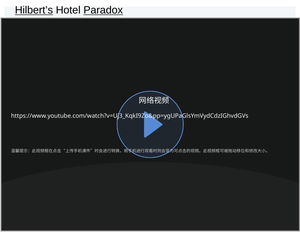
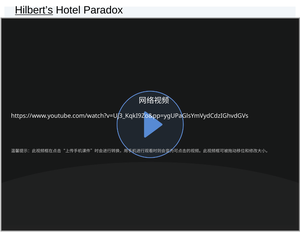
Paradox underline: present -> none (103, 10)
